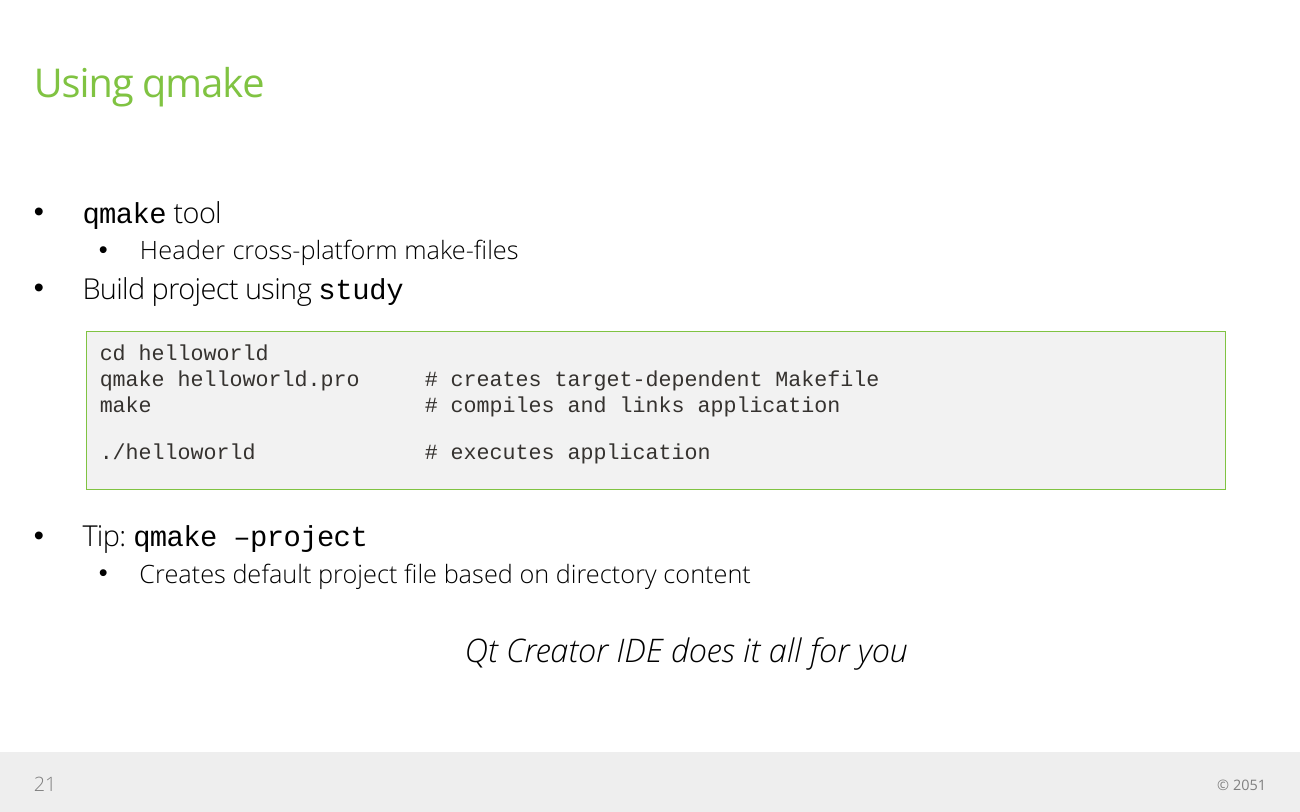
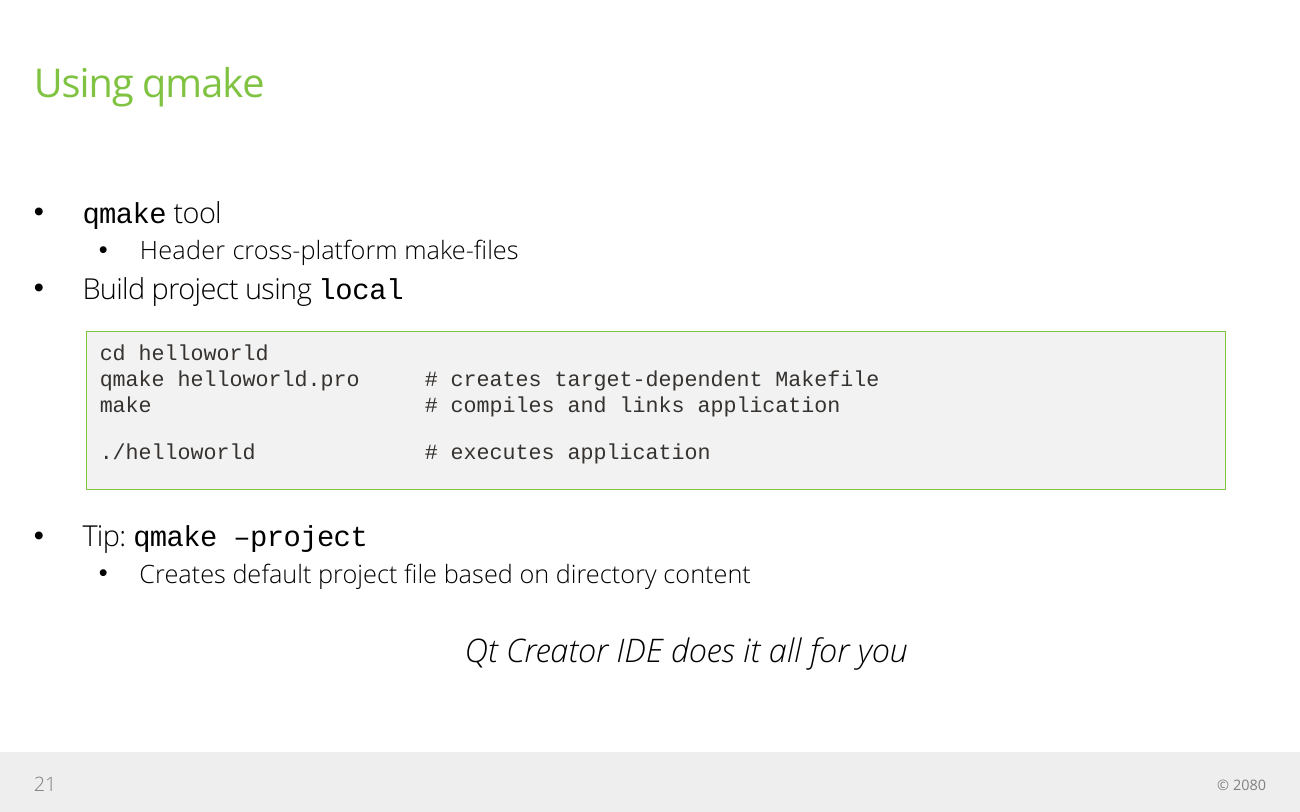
study: study -> local (361, 290)
2051: 2051 -> 2080 (1250, 787)
